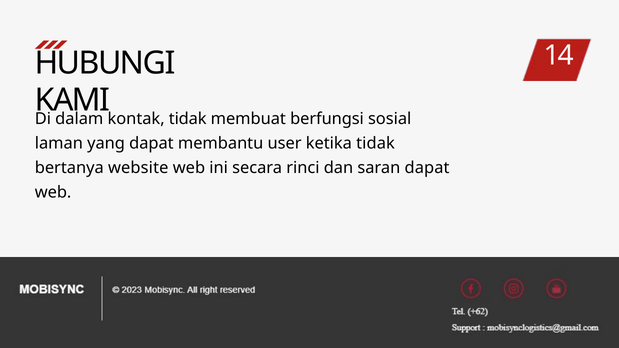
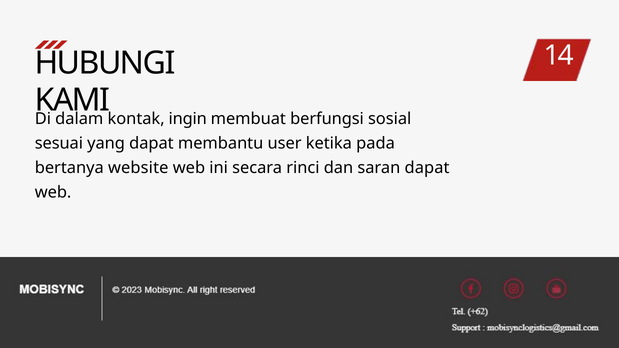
kontak tidak: tidak -> ingin (188, 119)
laman: laman -> sesuai (59, 143)
ketika tidak: tidak -> pada (376, 143)
